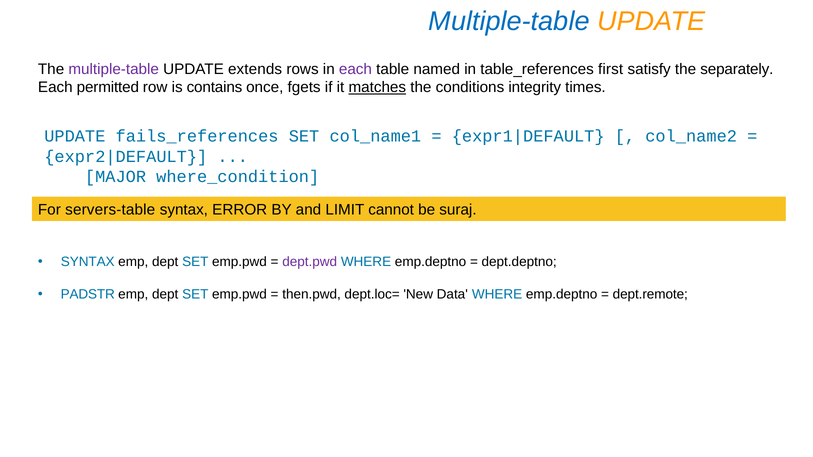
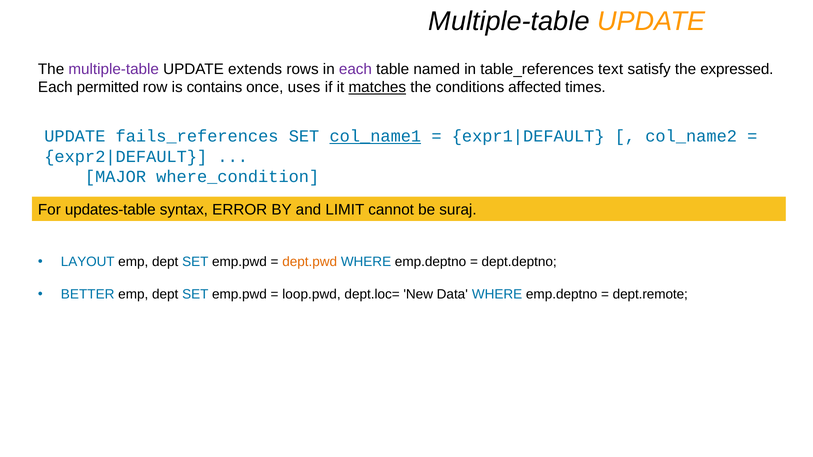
Multiple-table colour: blue -> black (509, 21)
first: first -> text (611, 69)
separately: separately -> expressed (737, 69)
fgets: fgets -> uses (304, 87)
integrity: integrity -> affected (535, 87)
col_name1 underline: none -> present (375, 136)
servers-table: servers-table -> updates-table (110, 210)
SYNTAX: SYNTAX -> LAYOUT (88, 262)
dept.pwd colour: purple -> orange (310, 262)
PADSTR: PADSTR -> BETTER (88, 295)
then.pwd: then.pwd -> loop.pwd (311, 295)
